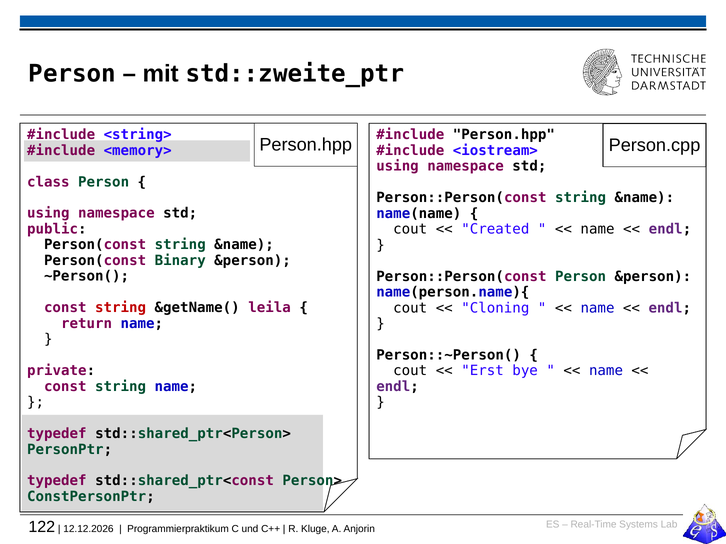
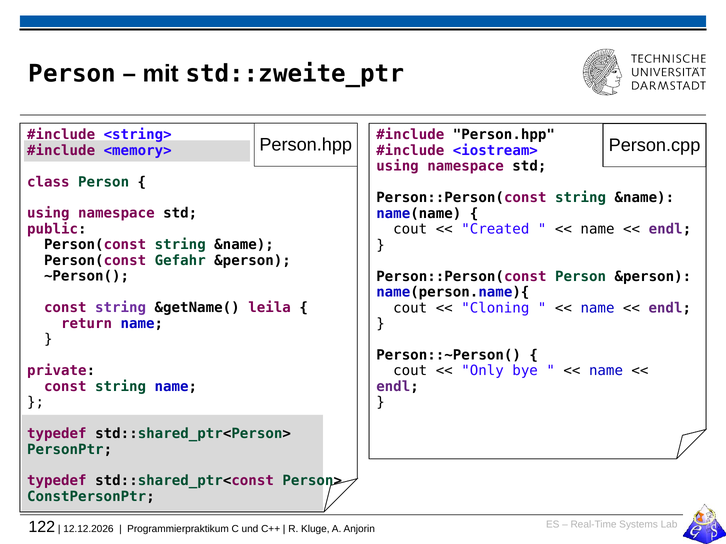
Binary: Binary -> Gefahr (180, 261)
string colour: red -> purple (121, 308)
Erst: Erst -> Only (483, 371)
